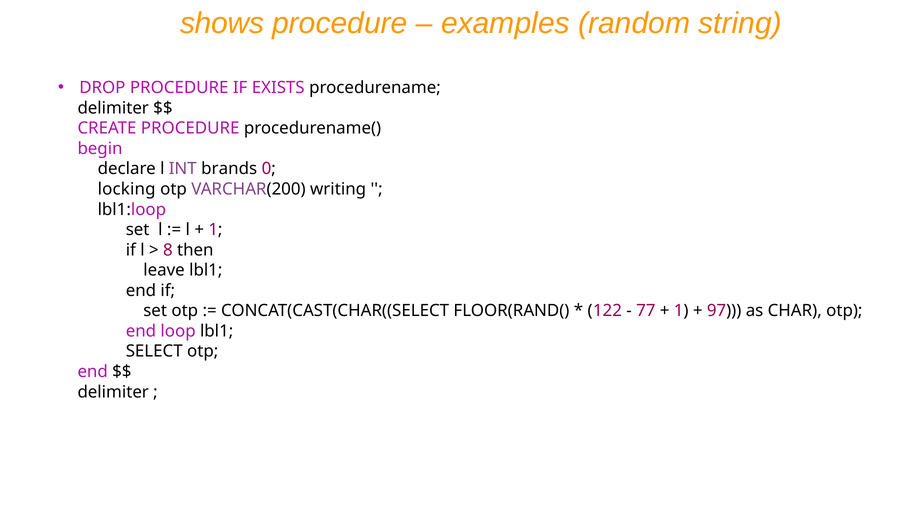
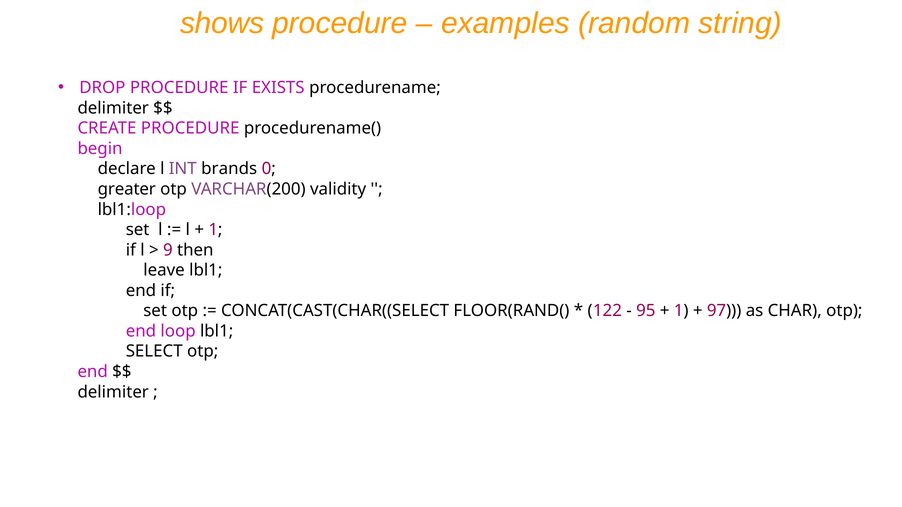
locking: locking -> greater (127, 189)
writing: writing -> validity (338, 189)
8: 8 -> 9 (168, 250)
77: 77 -> 95 (646, 311)
